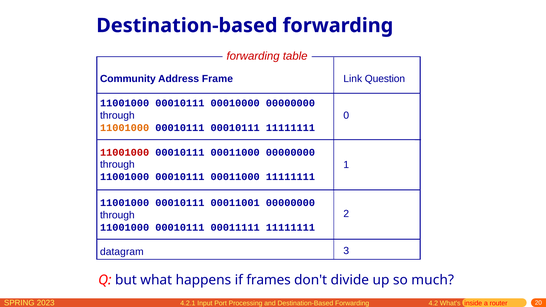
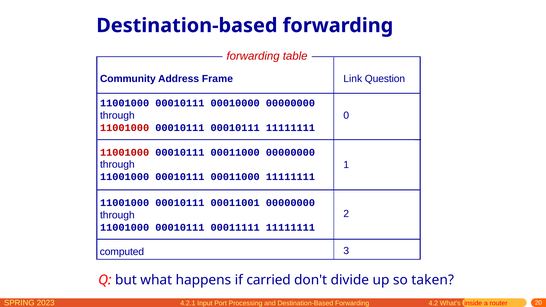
11001000 colour: orange -> red (125, 128)
datagram: datagram -> computed (122, 252)
frames: frames -> carried (269, 280)
much: much -> taken (433, 280)
